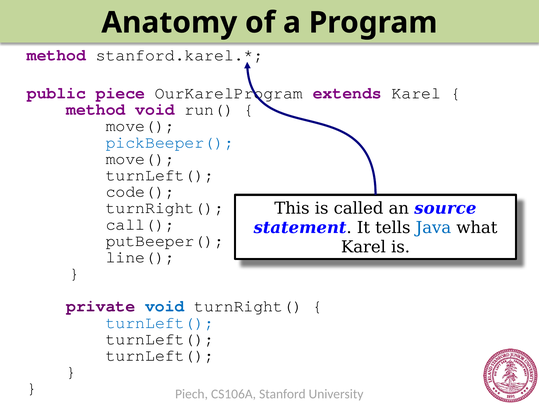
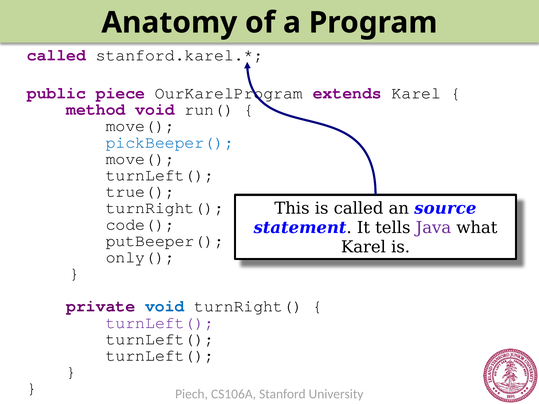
method: method -> called (56, 55)
code(: code( -> true( (140, 192)
call(: call( -> code( (140, 224)
Java colour: blue -> purple (433, 228)
line(: line( -> only( (140, 257)
turnLeft( colour: blue -> purple (160, 323)
